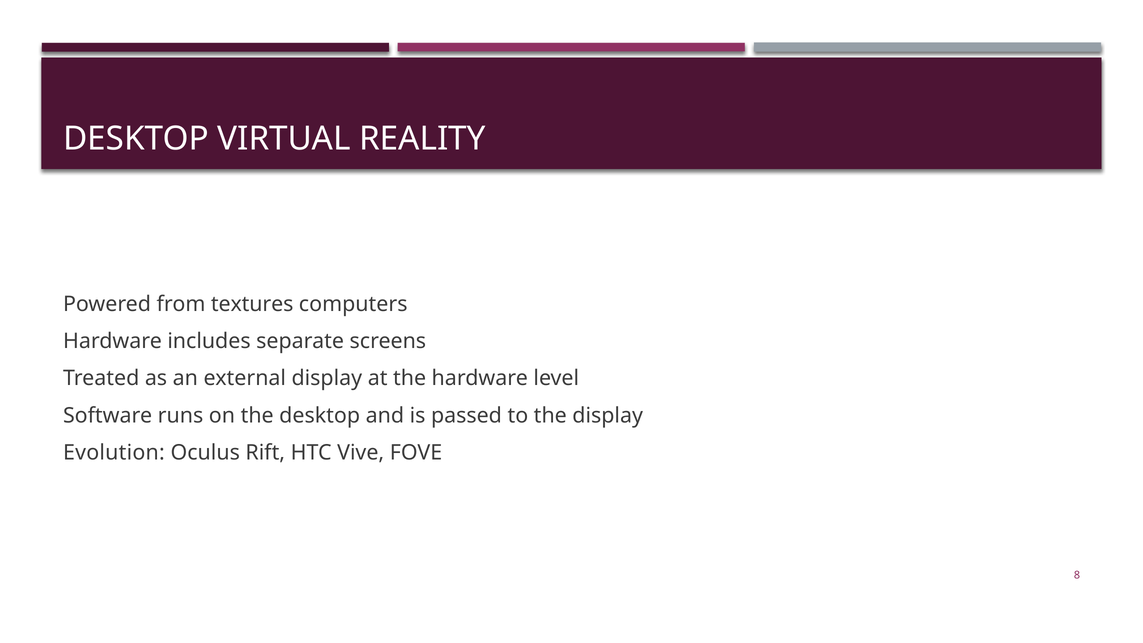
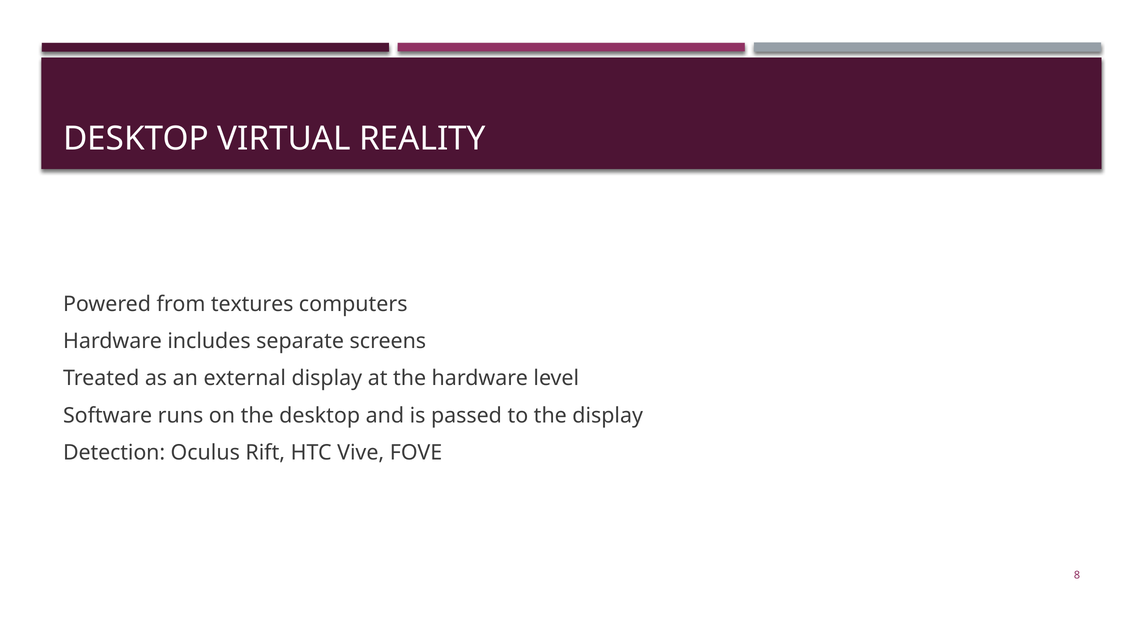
Evolution: Evolution -> Detection (114, 453)
